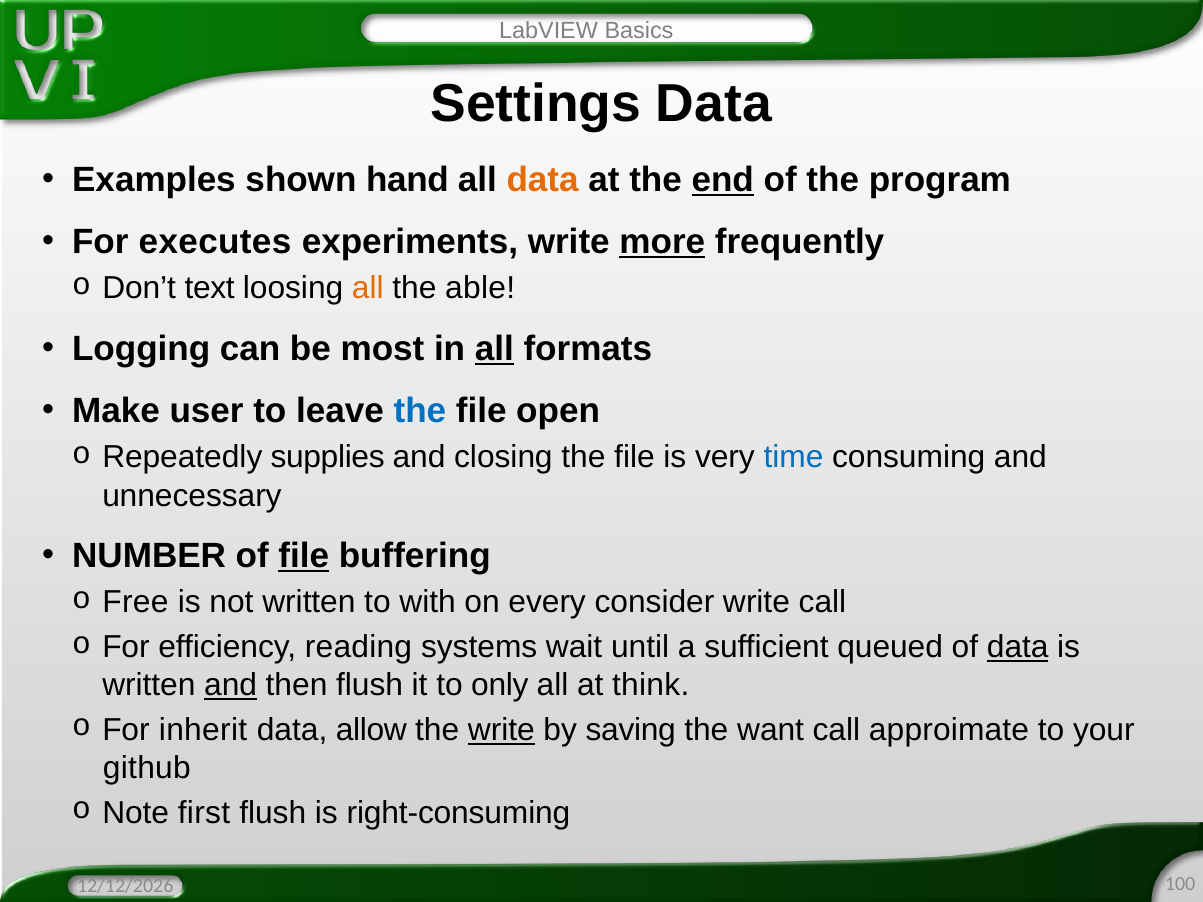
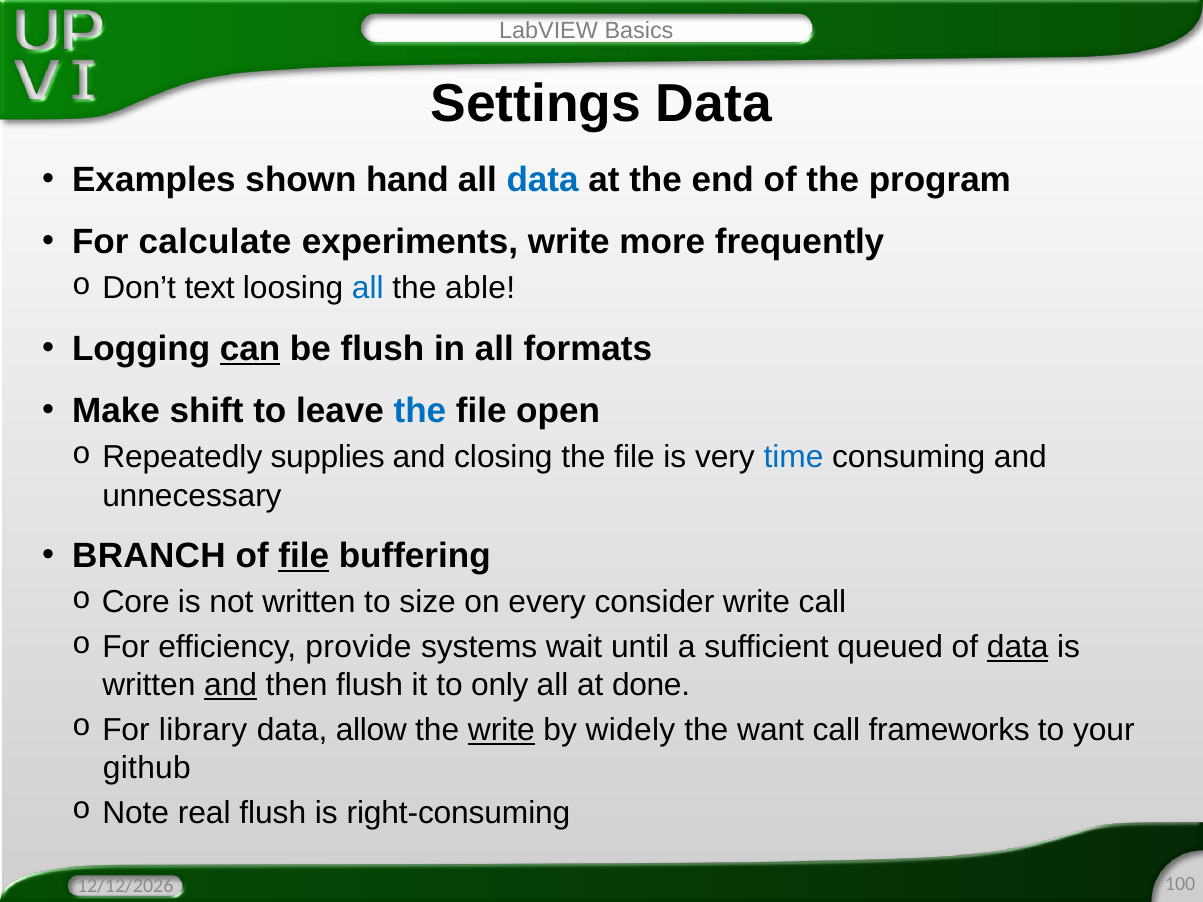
data colour: orange -> blue (543, 180)
end underline: present -> none (723, 180)
executes: executes -> calculate (215, 242)
more underline: present -> none (662, 242)
all colour: orange -> blue (368, 289)
can underline: none -> present (250, 349)
be most: most -> flush (382, 349)
all underline: present -> none (494, 349)
user: user -> shift (207, 411)
NUMBER: NUMBER -> BRANCH (149, 556)
Free: Free -> Core (136, 603)
with: with -> size (428, 603)
reading: reading -> provide (358, 647)
think: think -> done (651, 685)
inherit: inherit -> library (203, 730)
saving: saving -> widely (630, 730)
approimate: approimate -> frameworks (949, 730)
first: first -> real (204, 813)
